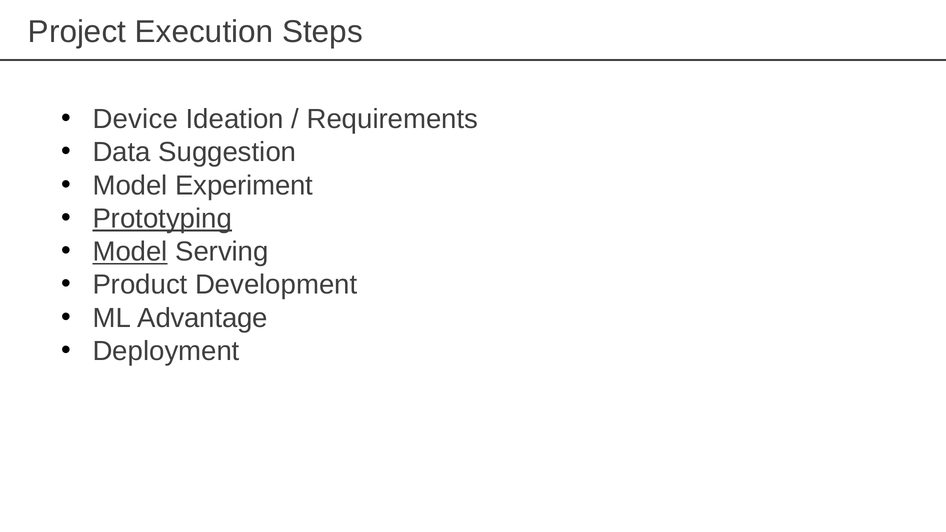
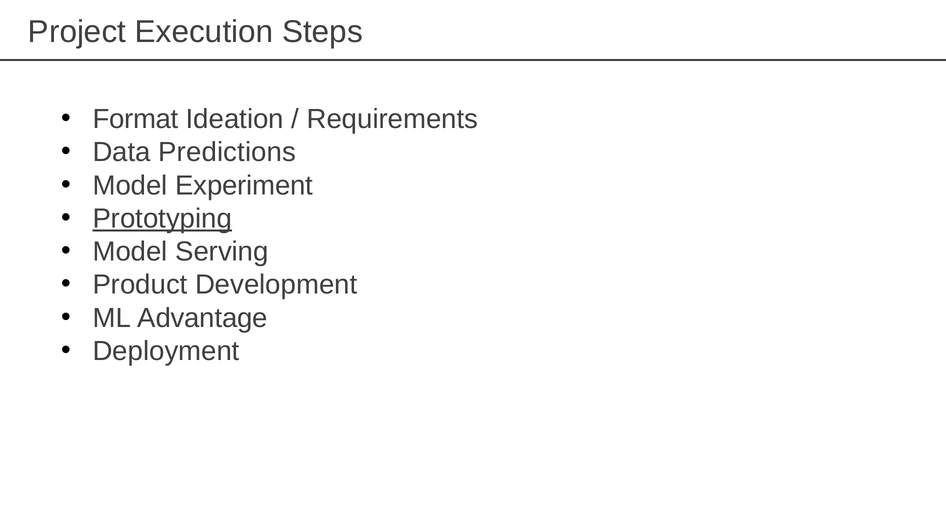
Device: Device -> Format (136, 119)
Suggestion: Suggestion -> Predictions (227, 152)
Model underline: present -> none (130, 252)
